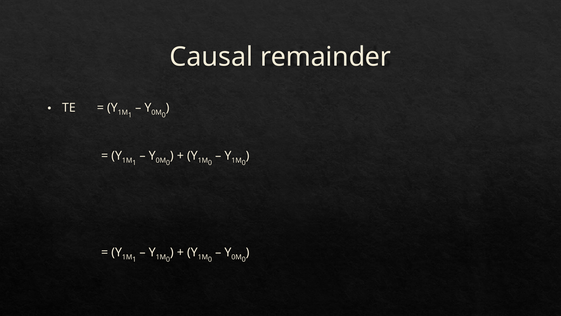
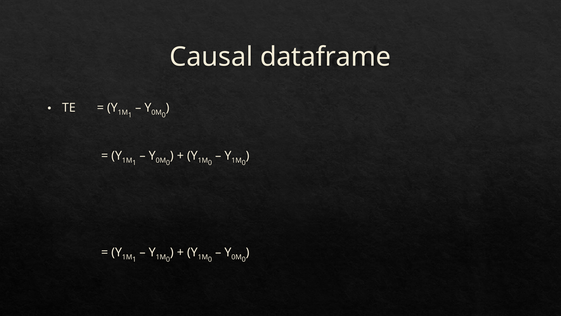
remainder: remainder -> dataframe (325, 57)
